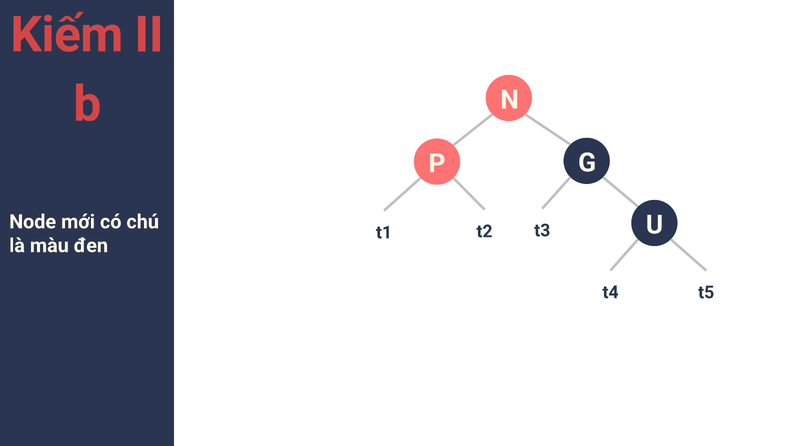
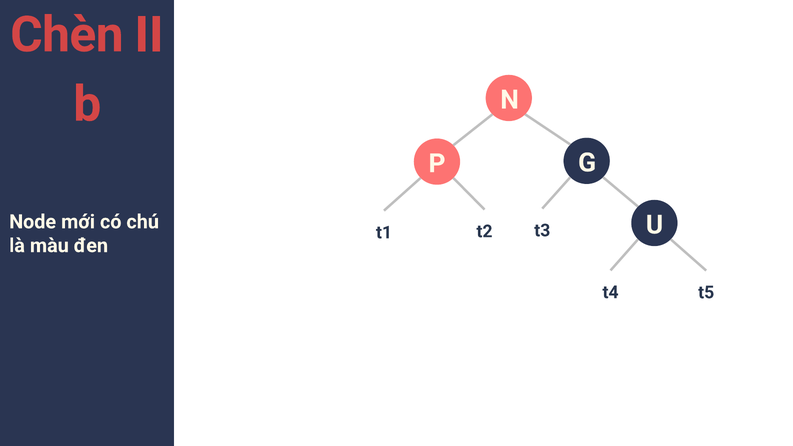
Kiếm: Kiếm -> Chèn (67, 35)
